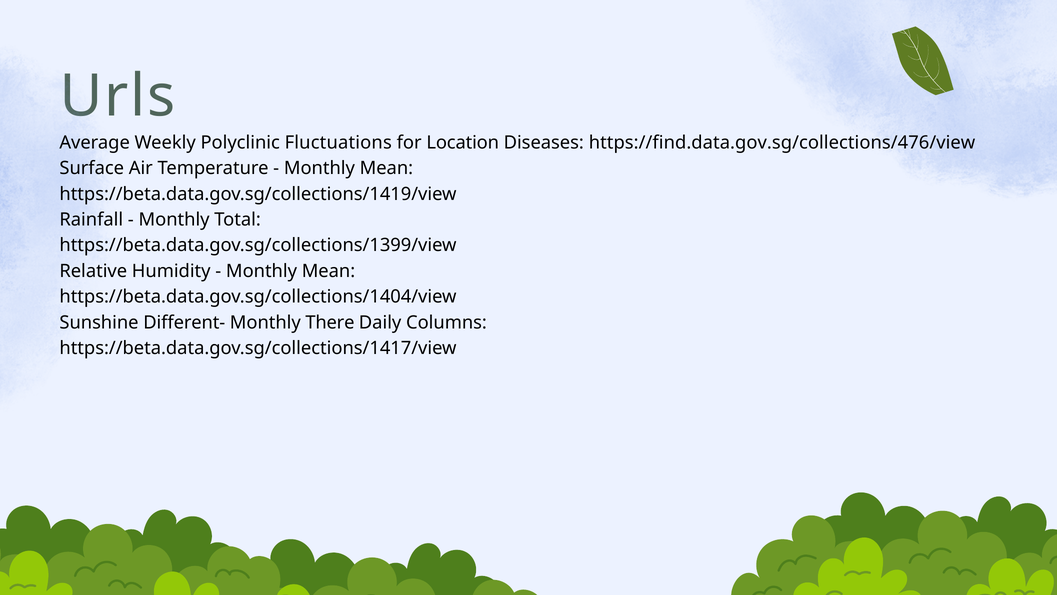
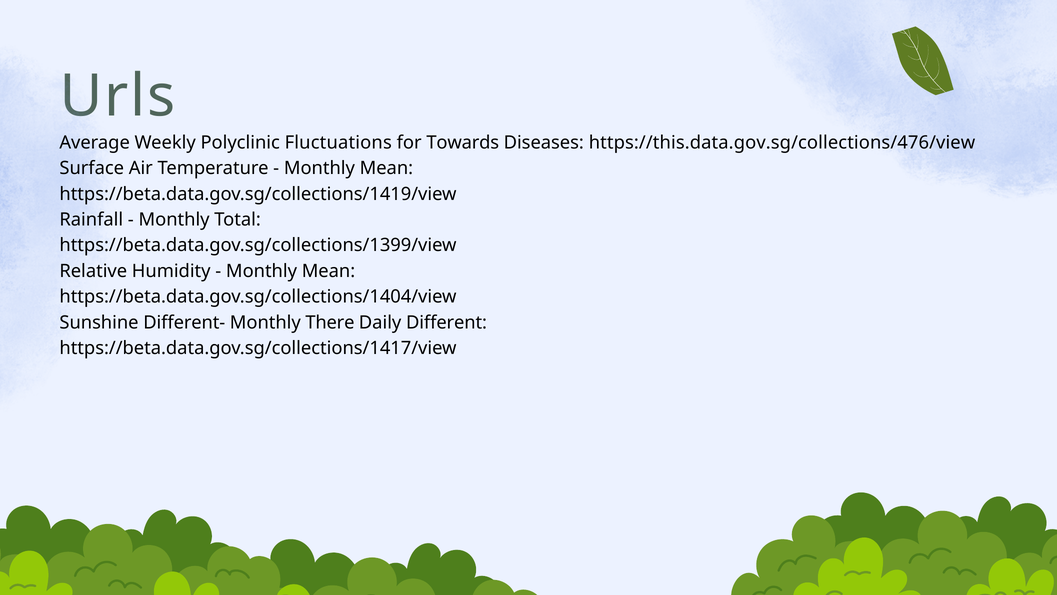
Location: Location -> Towards (463, 143)
https://find.data.gov.sg/collections/476/view: https://find.data.gov.sg/collections/476/view -> https://this.data.gov.sg/collections/476/view (782, 143)
Columns: Columns -> Different (447, 322)
